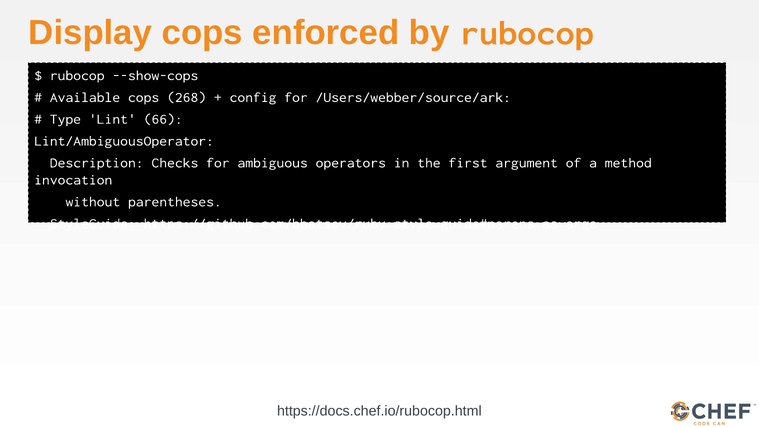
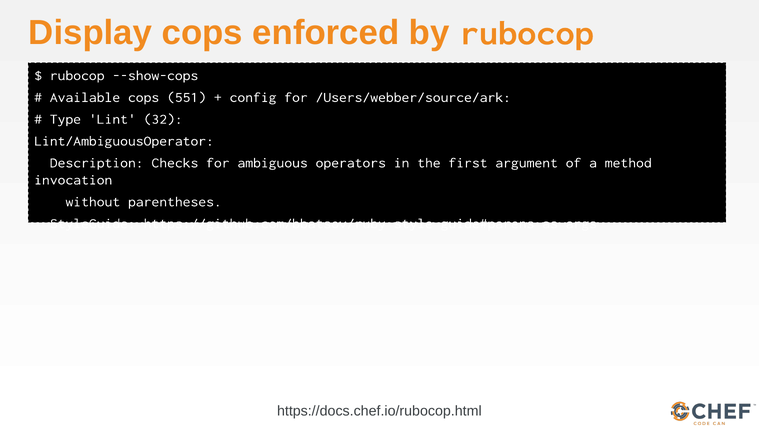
268: 268 -> 551 (187, 97)
66: 66 -> 32 (163, 119)
